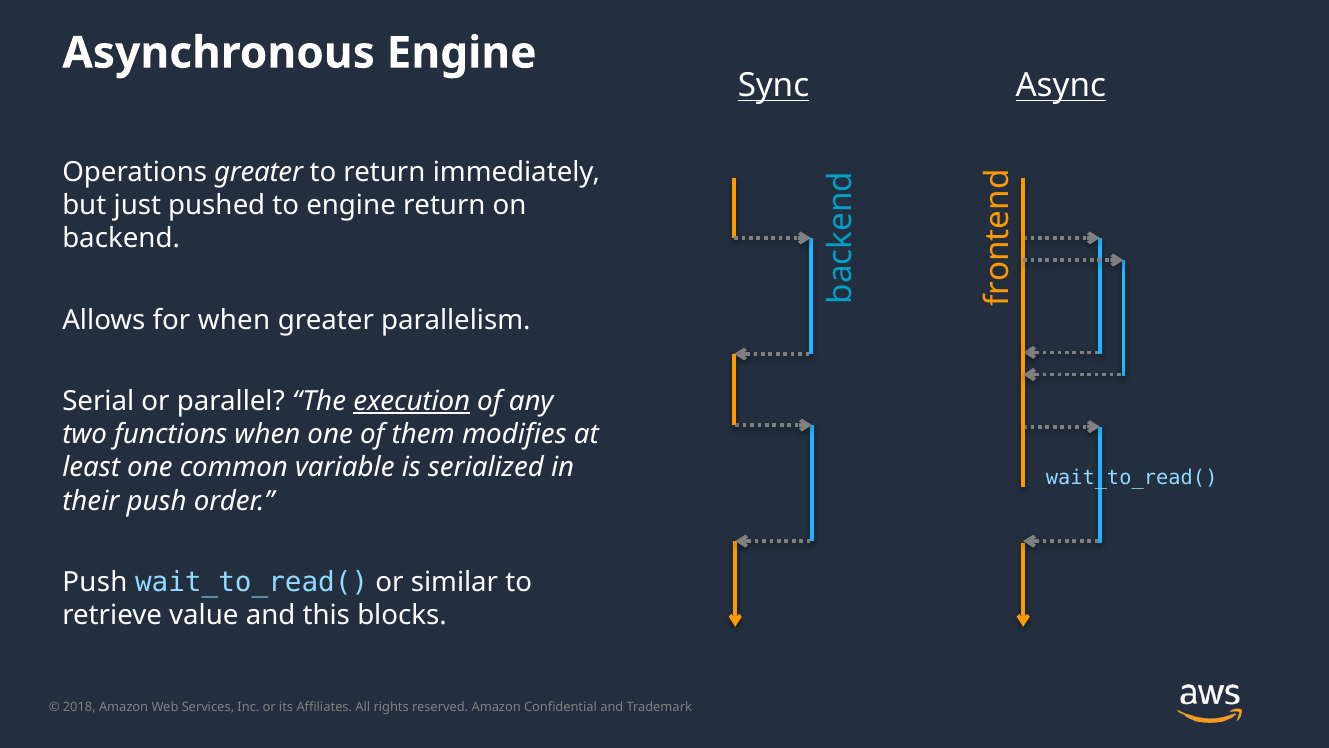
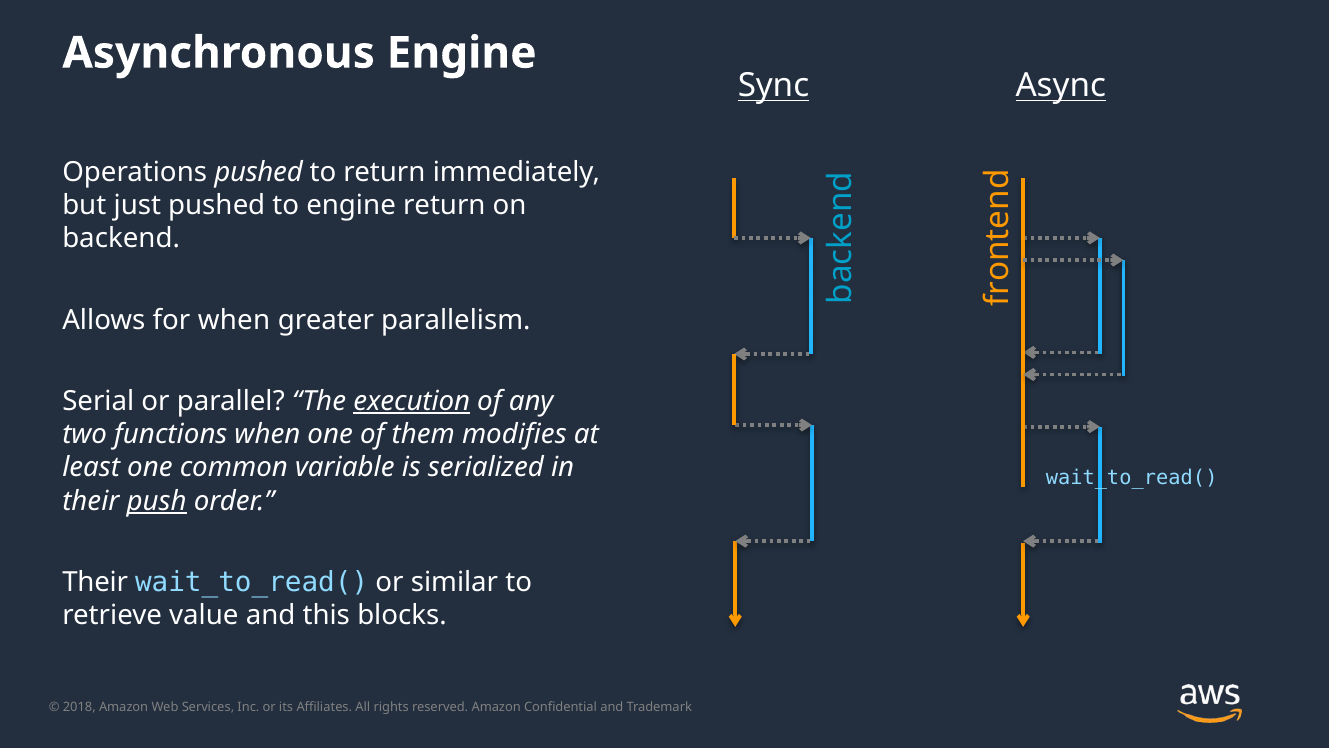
Operations greater: greater -> pushed (259, 172)
push underline: none -> present (157, 501)
Push: Push -> Their (95, 582)
